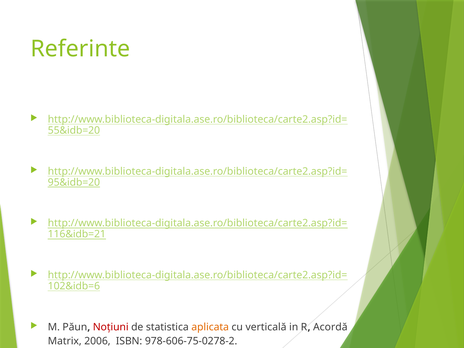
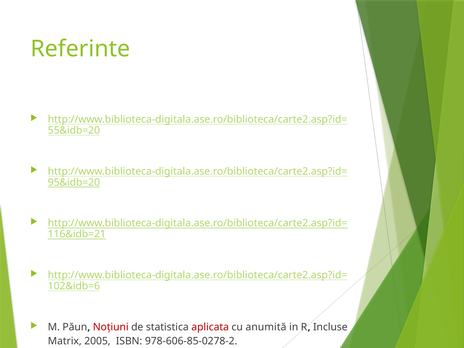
aplicata colour: orange -> red (210, 327)
verticală: verticală -> anumită (266, 327)
Acordă: Acordă -> Incluse (330, 327)
2006: 2006 -> 2005 (97, 341)
978-606-75-0278-2: 978-606-75-0278-2 -> 978-606-85-0278-2 (191, 341)
